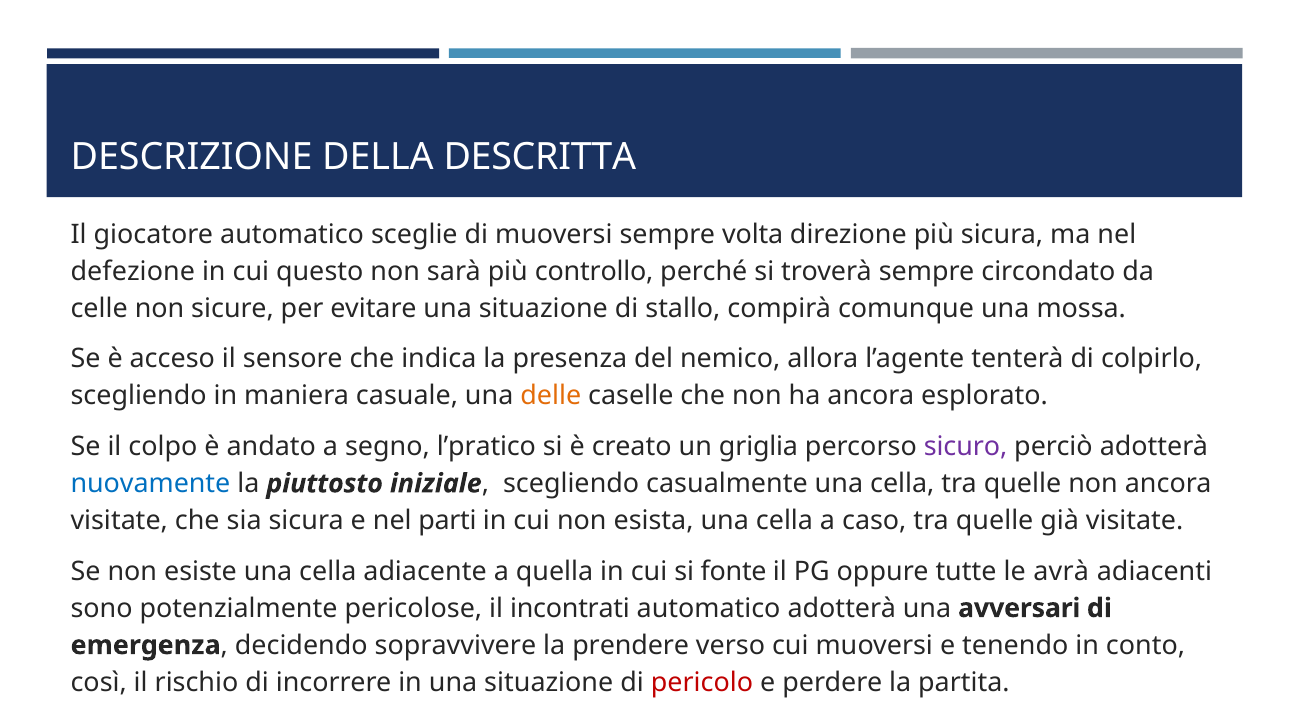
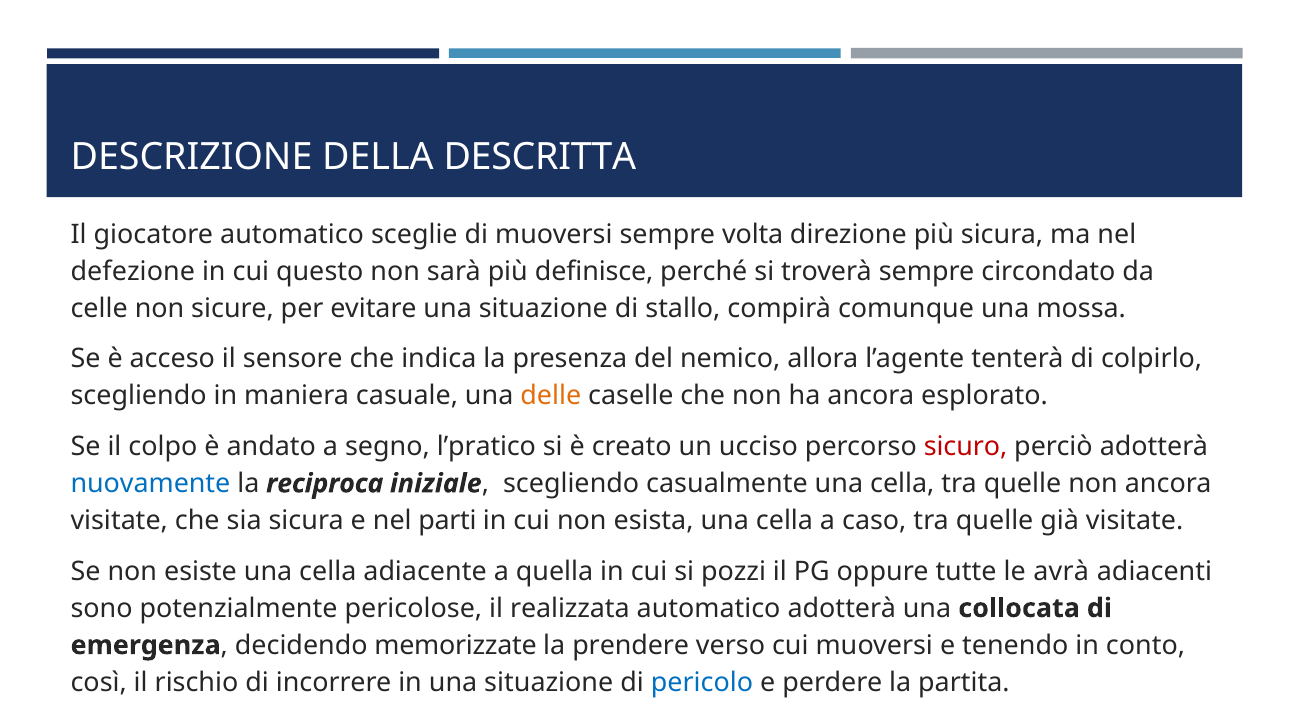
controllo: controllo -> definisce (594, 272)
griglia: griglia -> ucciso (758, 447)
sicuro colour: purple -> red (966, 447)
piuttosto: piuttosto -> reciproca (325, 484)
fonte: fonte -> pozzi (734, 572)
incontrati: incontrati -> realizzata (570, 609)
avversari: avversari -> collocata (1019, 609)
sopravvivere: sopravvivere -> memorizzate (456, 646)
pericolo colour: red -> blue (702, 683)
